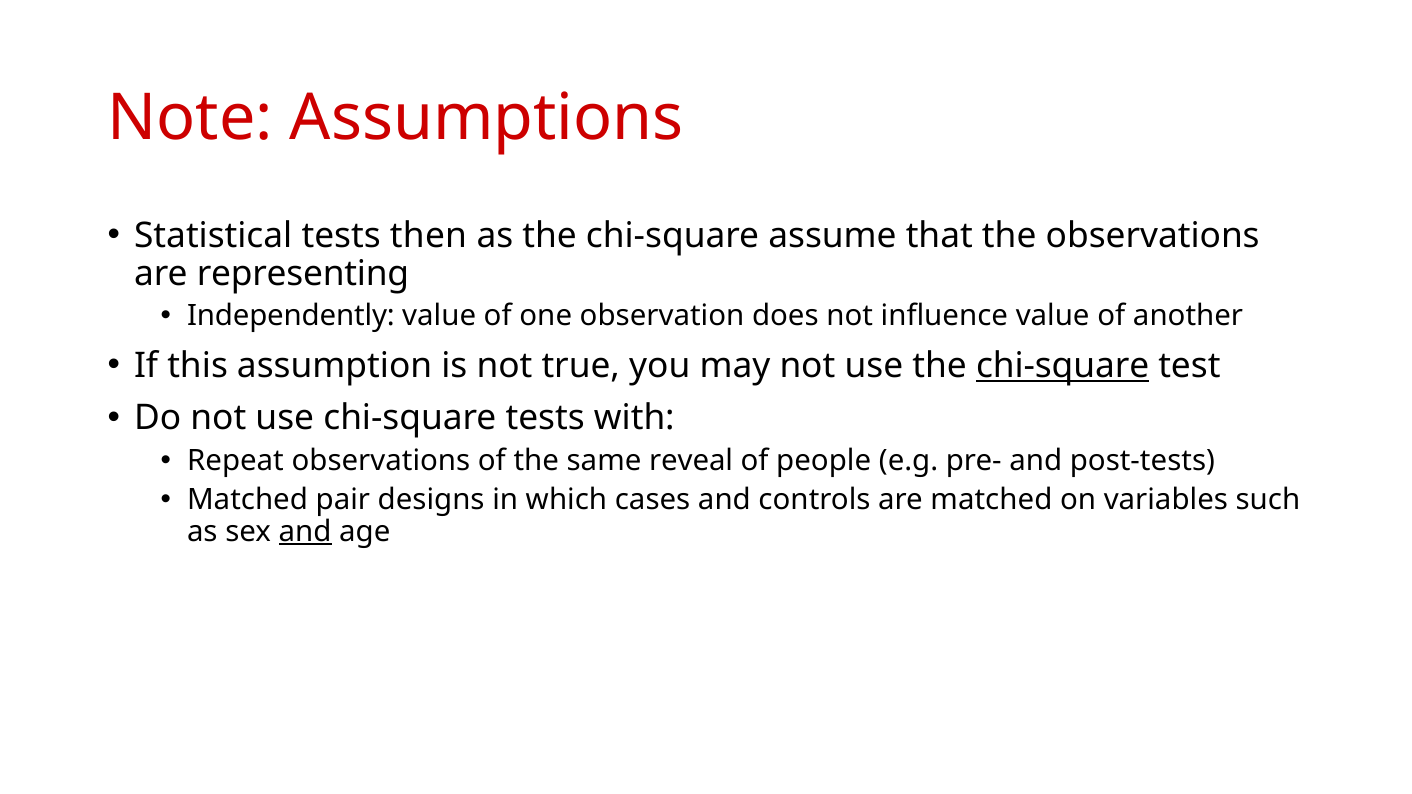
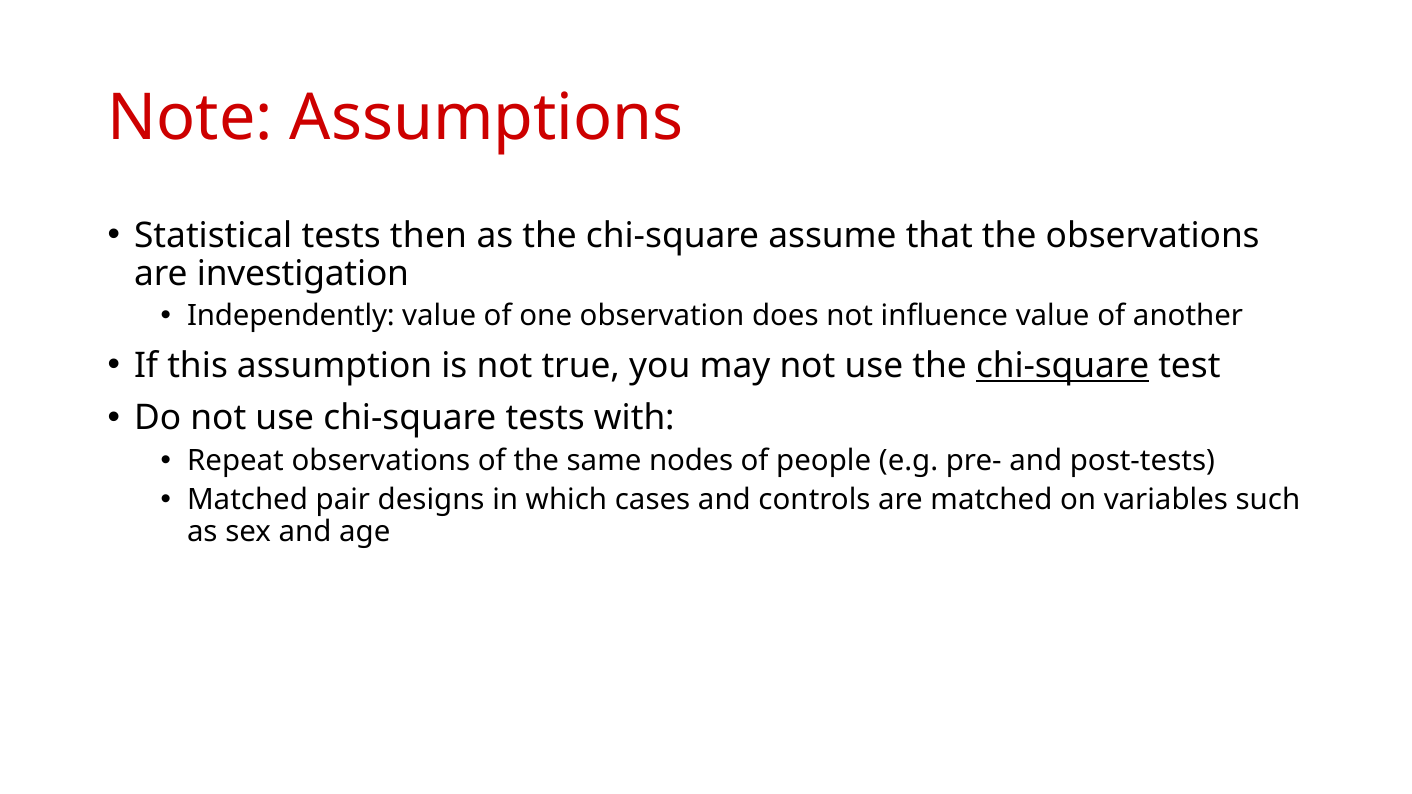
representing: representing -> investigation (303, 274)
reveal: reveal -> nodes (691, 461)
and underline: present -> none (305, 532)
